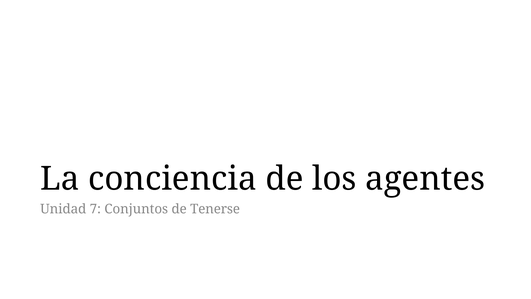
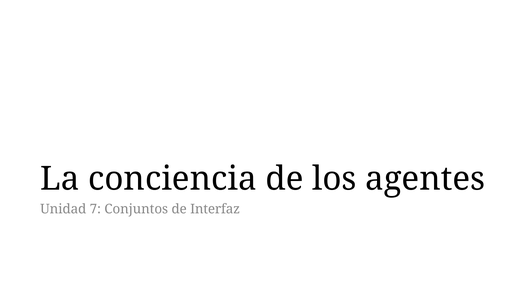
Tenerse: Tenerse -> Interfaz (215, 209)
